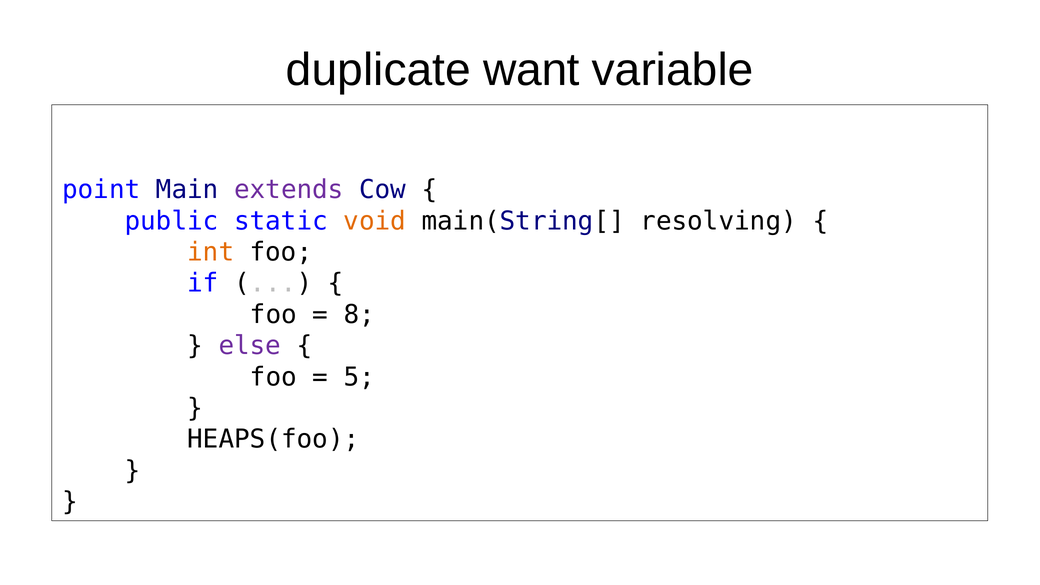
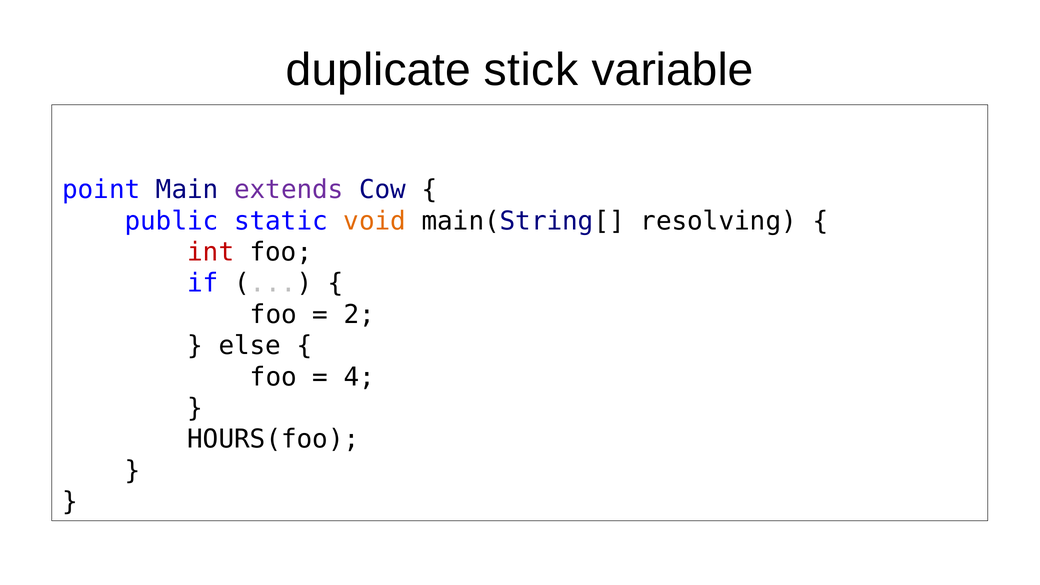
want: want -> stick (531, 70)
int colour: orange -> red (211, 252)
8: 8 -> 2 (359, 315)
else colour: purple -> black (250, 346)
5: 5 -> 4 (359, 377)
HEAPS(foo: HEAPS(foo -> HOURS(foo (273, 439)
